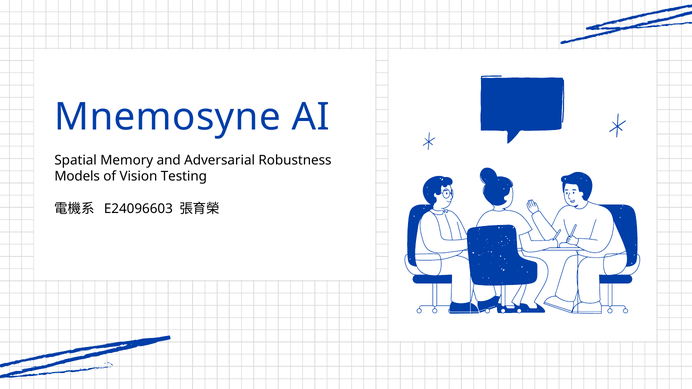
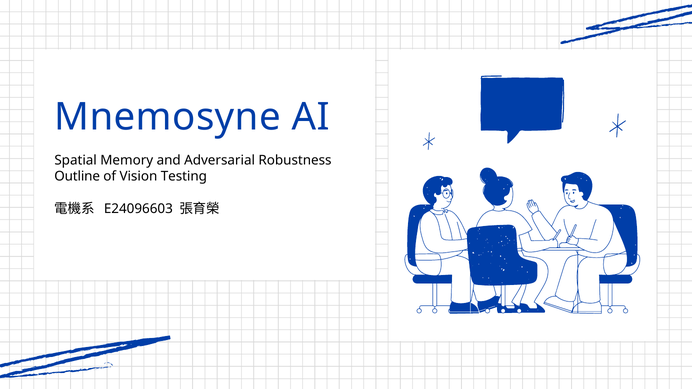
Models: Models -> Outline (77, 177)
